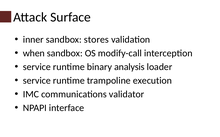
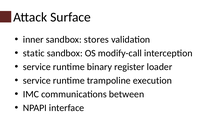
when: when -> static (34, 53)
analysis: analysis -> register (129, 67)
validator: validator -> between (127, 95)
